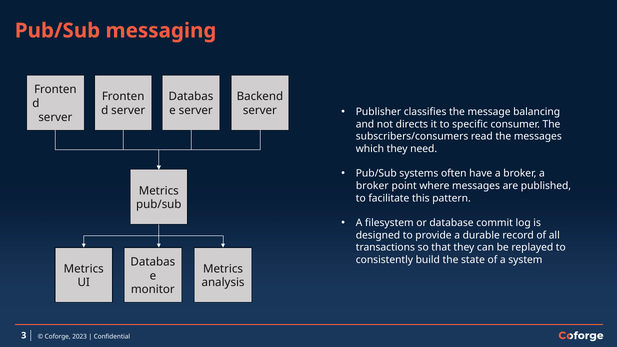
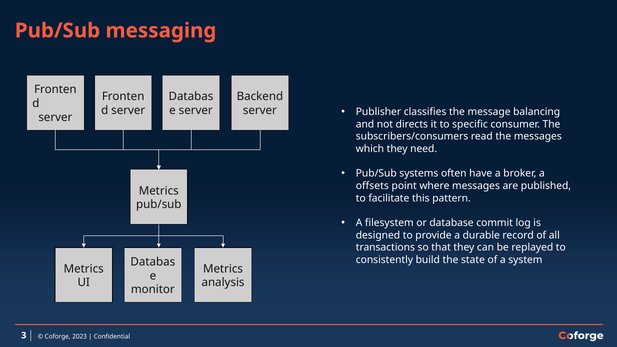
broker: broker -> offsets (372, 186)
